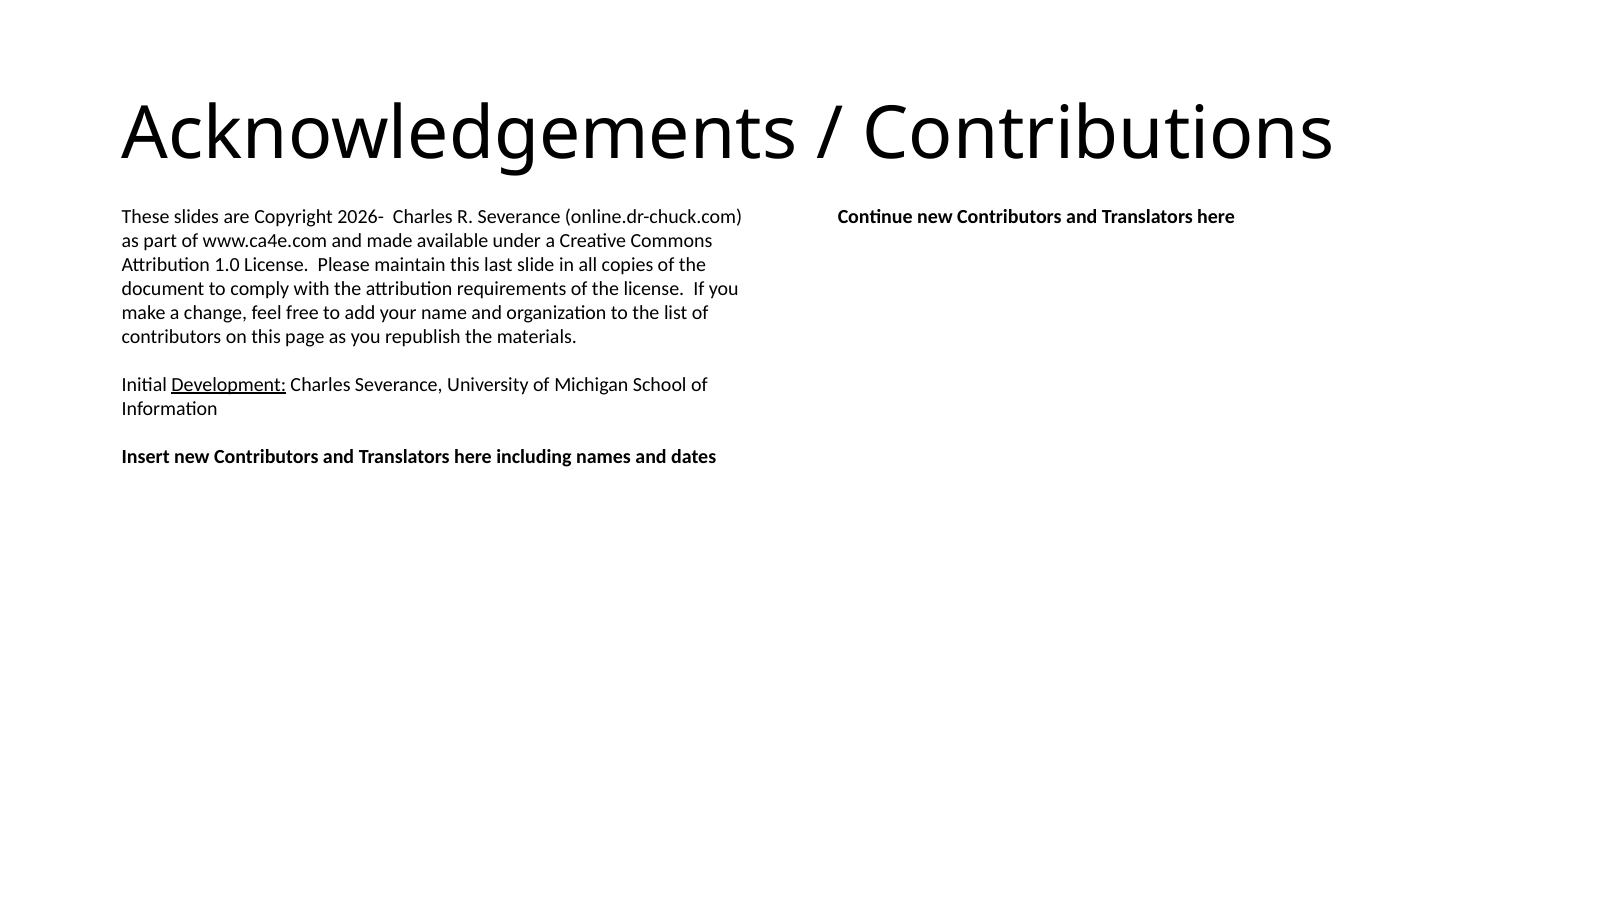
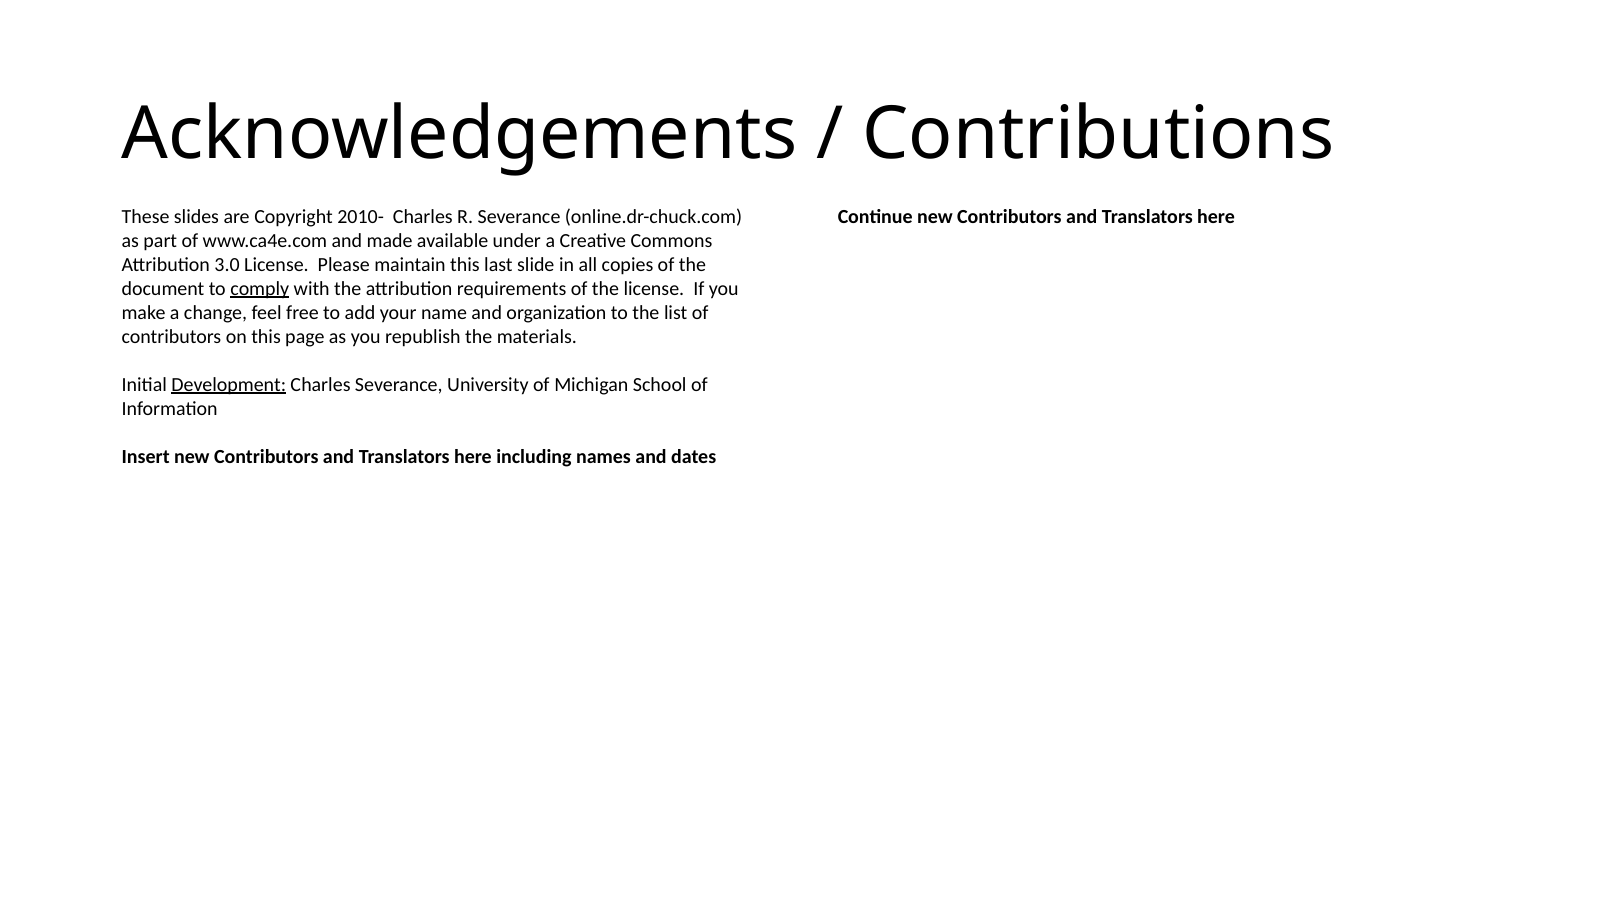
2026-: 2026- -> 2010- (361, 216)
1.0: 1.0 -> 3.0 (227, 264)
comply underline: none -> present (260, 288)
